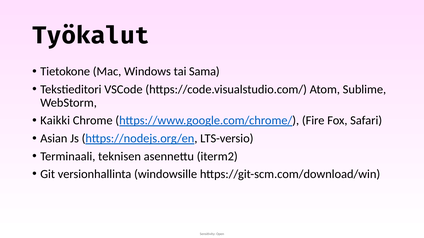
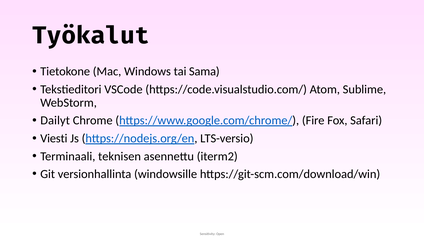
Kaikki: Kaikki -> Dailyt (55, 121)
Asian: Asian -> Viesti (54, 139)
